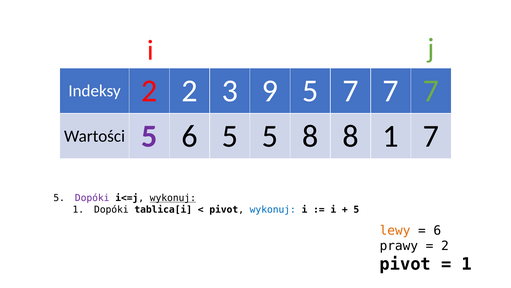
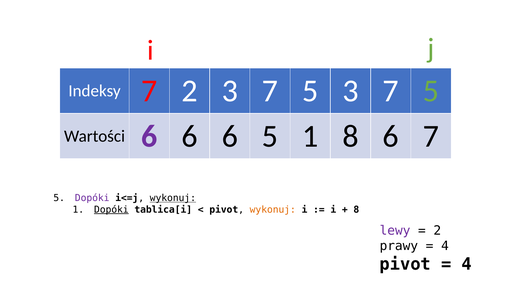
Indeksy 2: 2 -> 7 (149, 91)
2 3 9: 9 -> 7 (270, 91)
5 7: 7 -> 3 (351, 91)
7: 7 -> 5 (431, 91)
Wartości 5: 5 -> 6 (149, 136)
5: 5 -> 6 (230, 136)
5 8: 8 -> 1 (310, 136)
8 1: 1 -> 6 (391, 136)
Dopóki underline: none -> present (111, 209)
wykonuj colour: blue -> orange (273, 209)
5: 5 -> 8 (356, 209)
lewy colour: orange -> purple (395, 230)
6: 6 -> 2 (437, 230)
2: 2 -> 4 (445, 245)
1: 1 -> 4 (467, 264)
